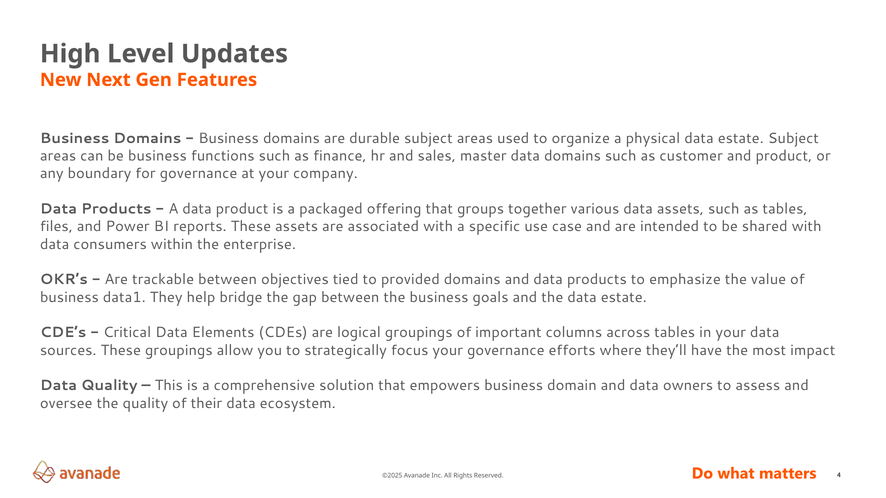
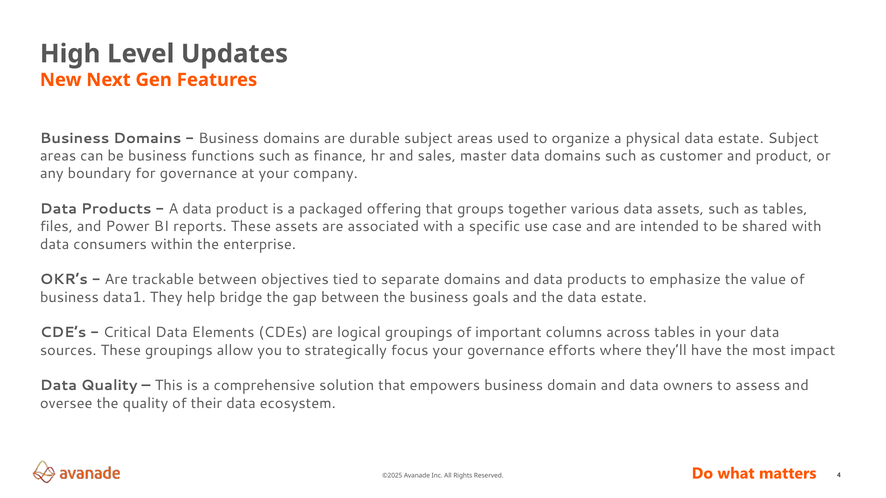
provided: provided -> separate (410, 280)
